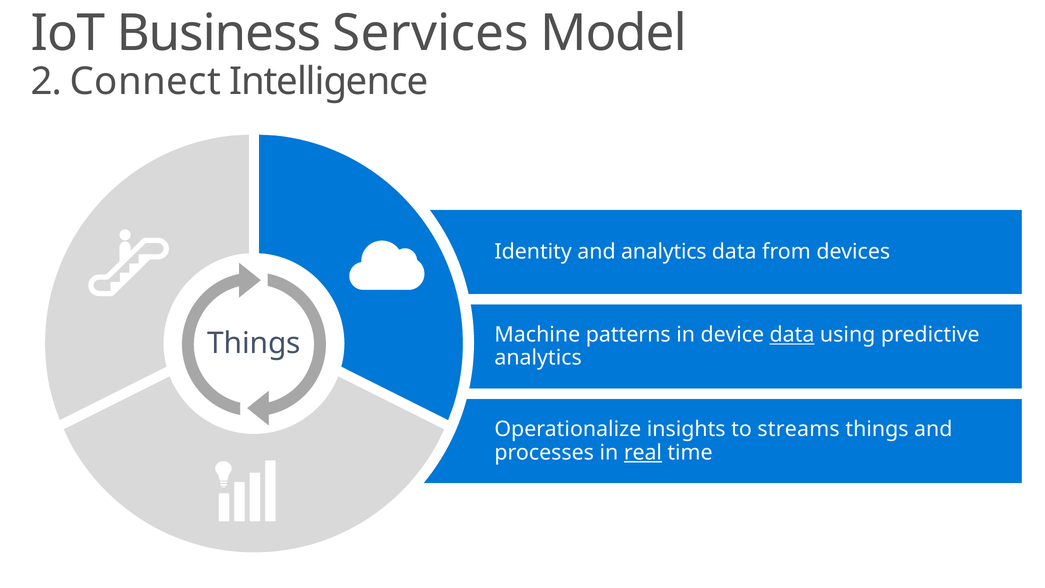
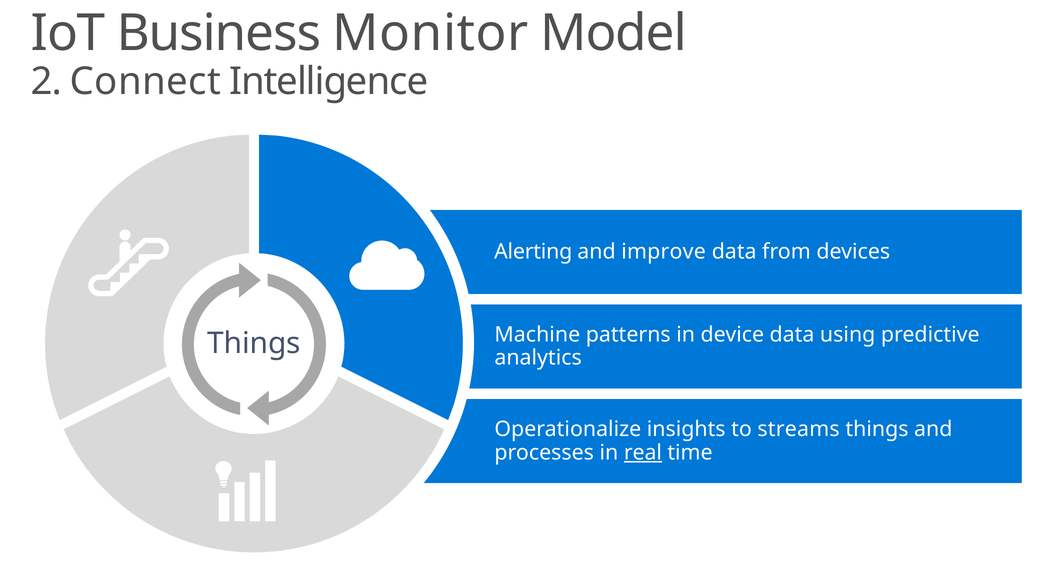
Services: Services -> Monitor (430, 33)
Identity: Identity -> Alerting (533, 252)
and analytics: analytics -> improve (664, 252)
data underline: present -> none (792, 335)
